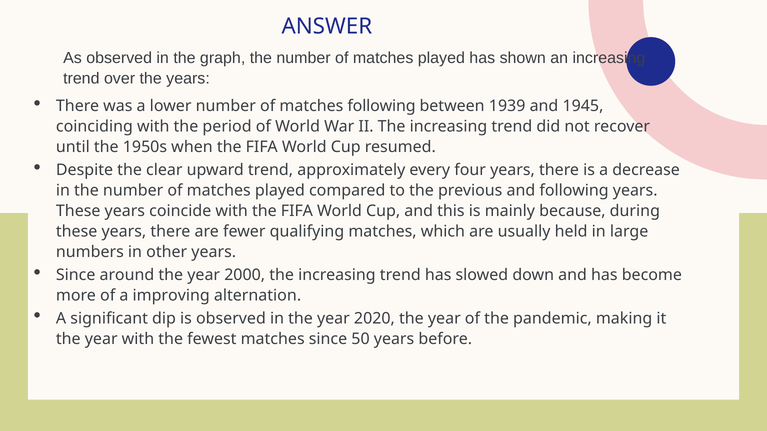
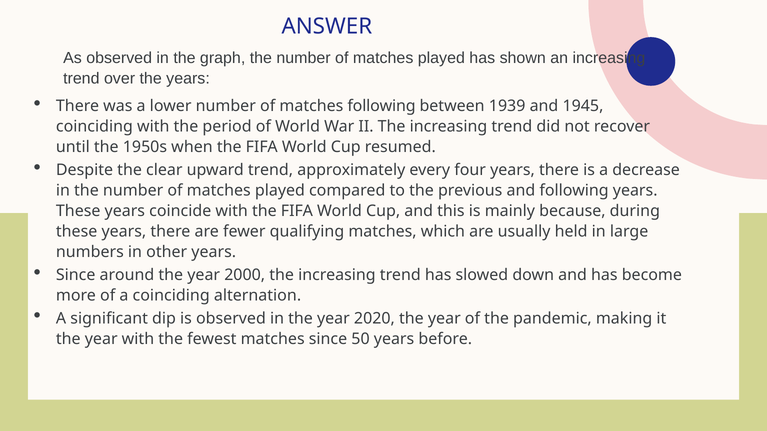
a improving: improving -> coinciding (171, 296)
